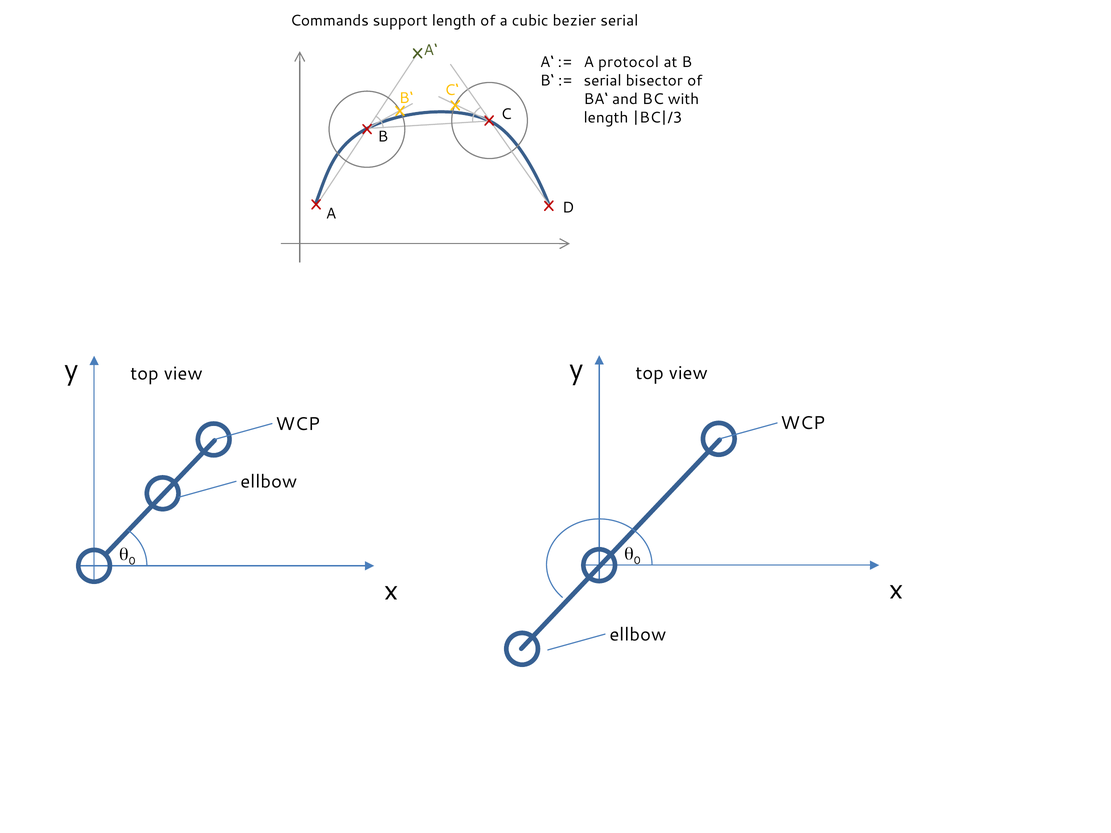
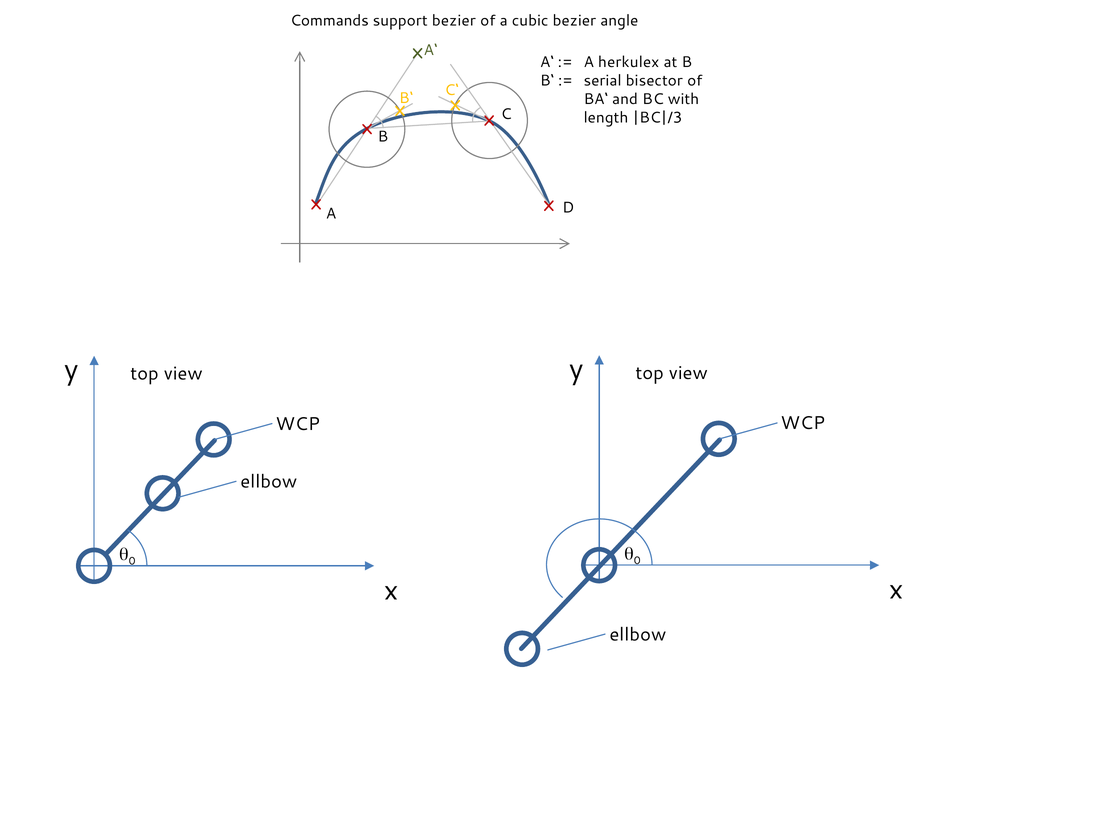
support length: length -> bezier (454, 20)
bezier serial: serial -> angle (619, 20)
protocol: protocol -> herkulex (629, 62)
